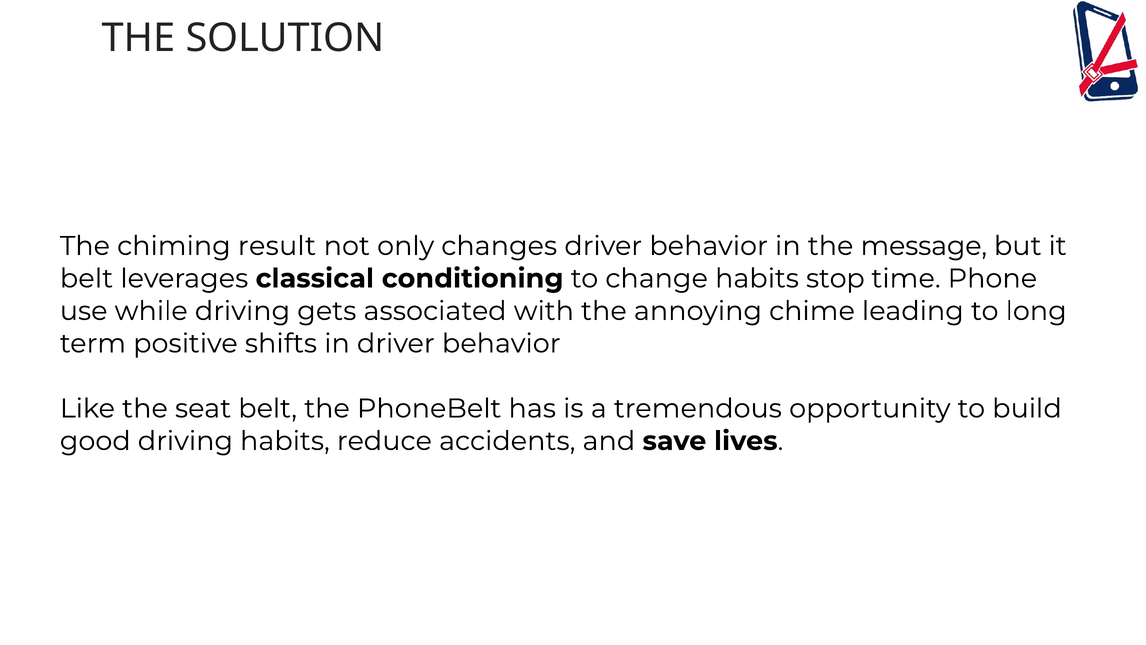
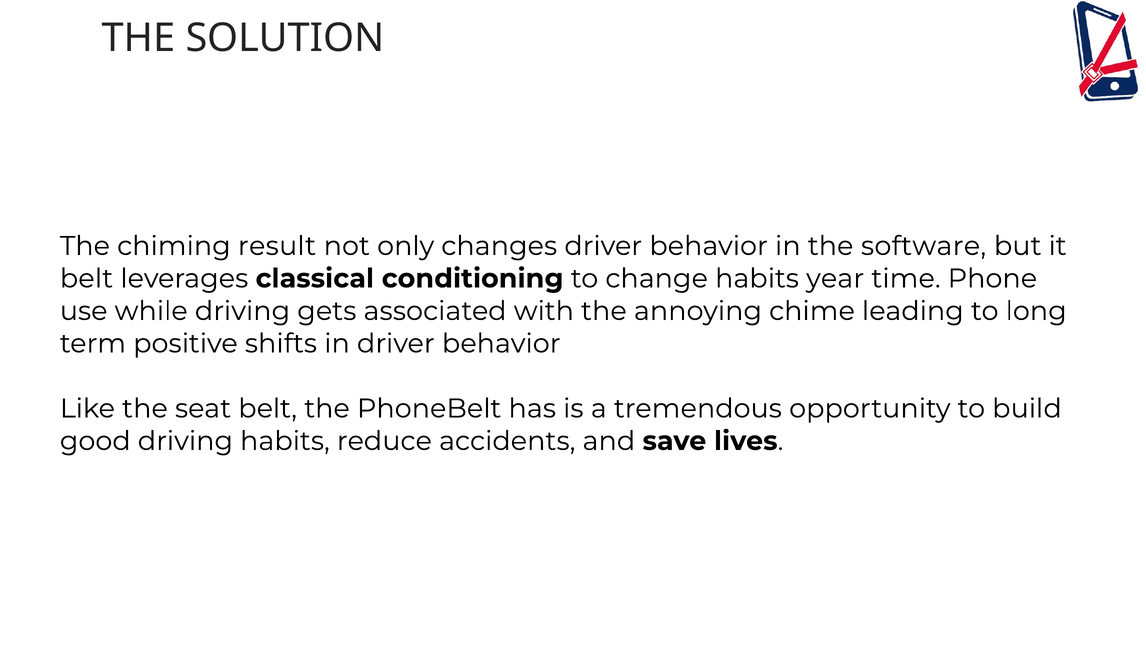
message: message -> software (924, 246)
stop: stop -> year (835, 278)
